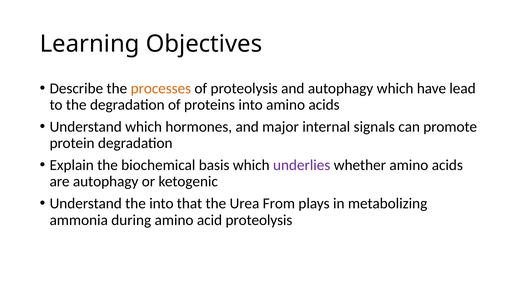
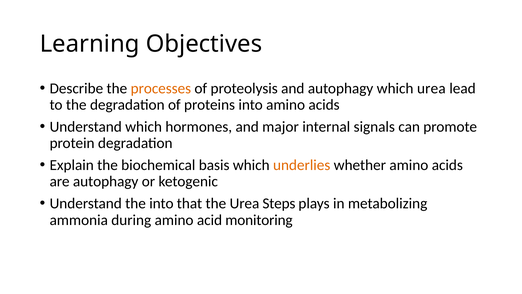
which have: have -> urea (431, 88)
underlies colour: purple -> orange (302, 165)
From: From -> Steps (279, 203)
acid proteolysis: proteolysis -> monitoring (259, 220)
